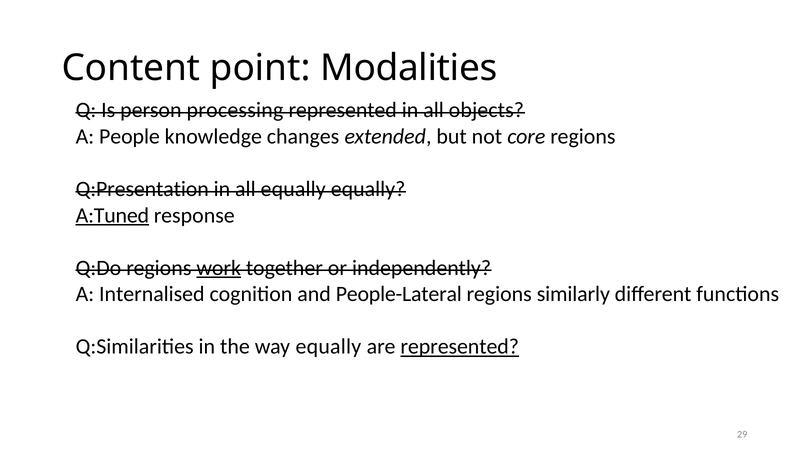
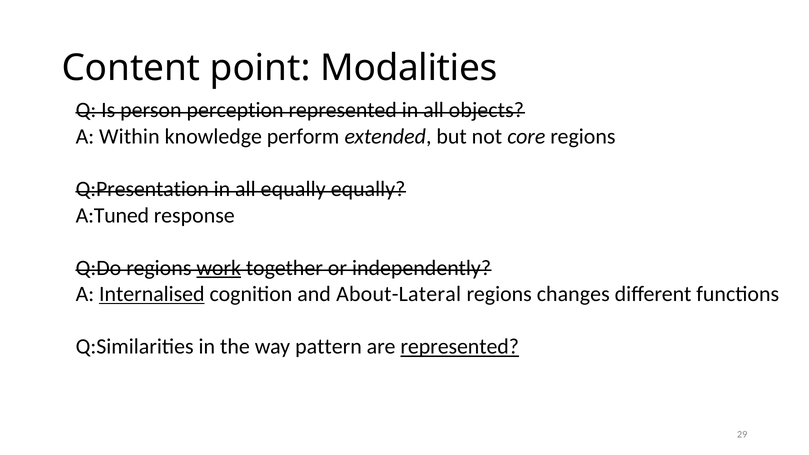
processing: processing -> perception (235, 110)
People: People -> Within (129, 137)
changes: changes -> perform (303, 137)
A:Tuned underline: present -> none (112, 215)
Internalised underline: none -> present (152, 294)
People-Lateral: People-Lateral -> About-Lateral (399, 294)
similarly: similarly -> changes (573, 294)
way equally: equally -> pattern (328, 347)
